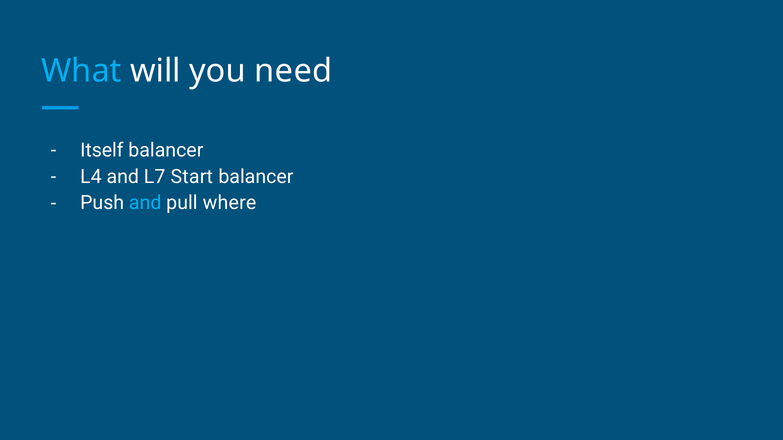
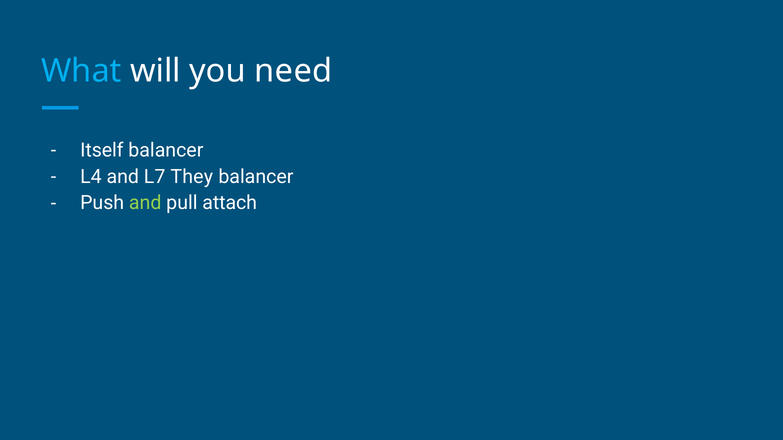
Start: Start -> They (192, 177)
and colour: light blue -> light green (145, 203)
where: where -> attach (230, 203)
